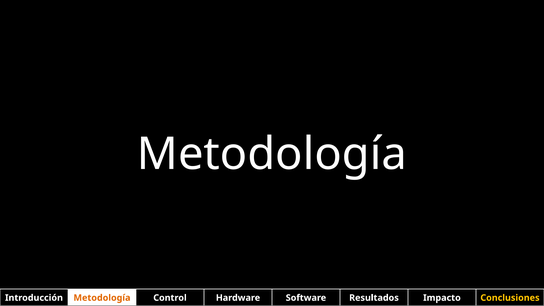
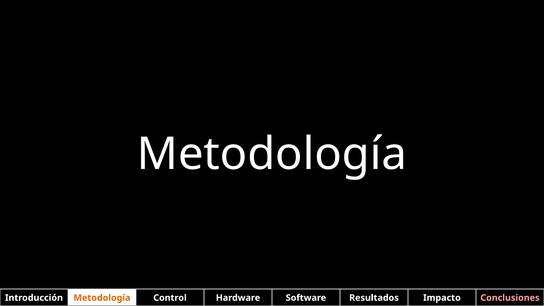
Conclusiones colour: yellow -> pink (510, 298)
